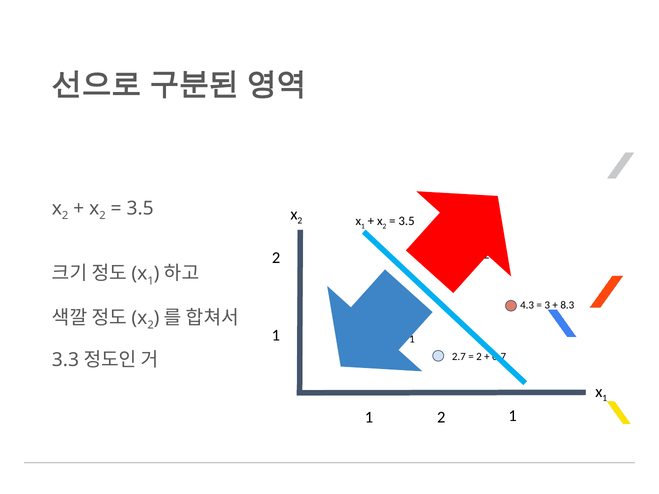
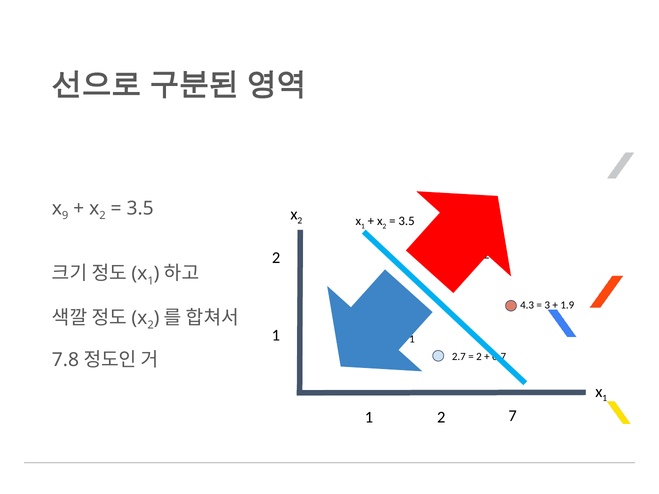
2: 2 -> 9 (65, 216)
8.3: 8.3 -> 1.9 (567, 305)
3.3: 3.3 -> 7.8 (65, 360)
2 1: 1 -> 7 (513, 416)
